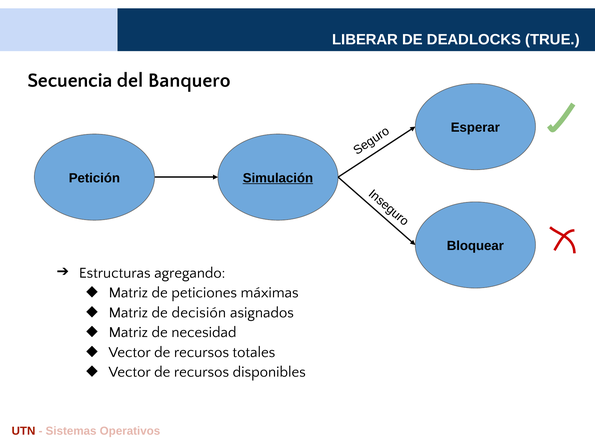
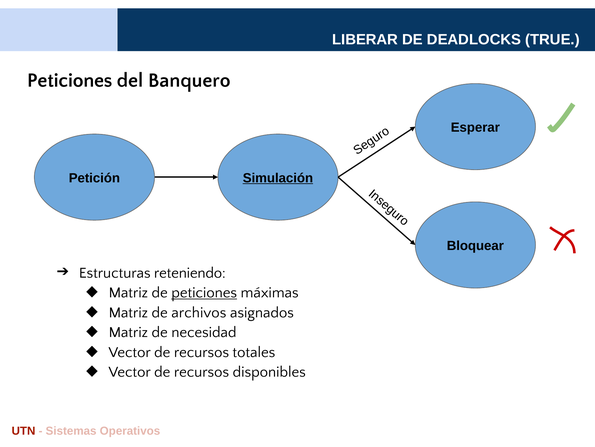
Secuencia: Secuencia -> Peticiones (70, 80)
agregando: agregando -> reteniendo (190, 272)
peticiones underline: none -> present (204, 292)
decisión: decisión -> archivos (199, 312)
